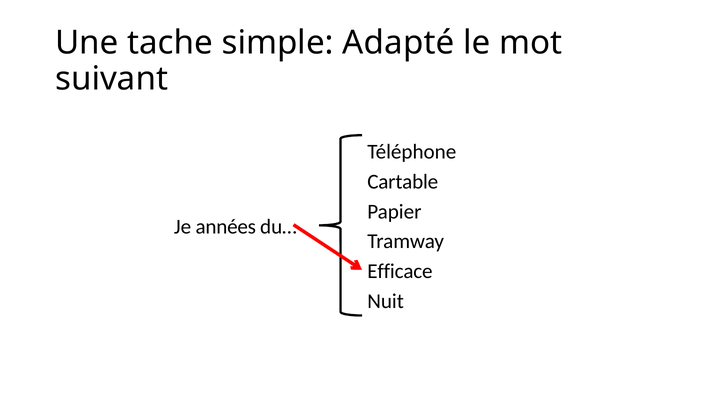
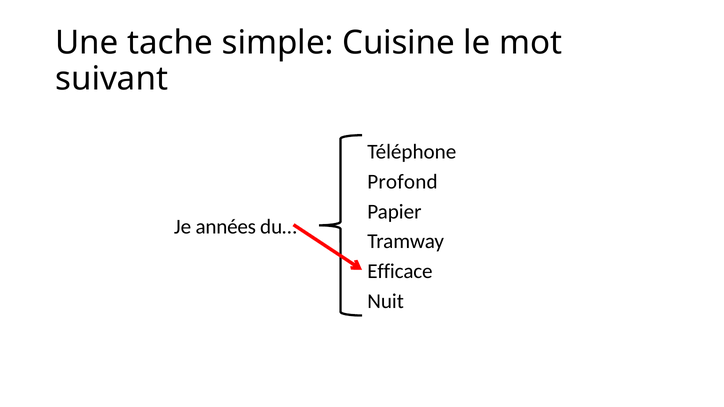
Adapté: Adapté -> Cuisine (399, 43)
Cartable: Cartable -> Profond (403, 182)
